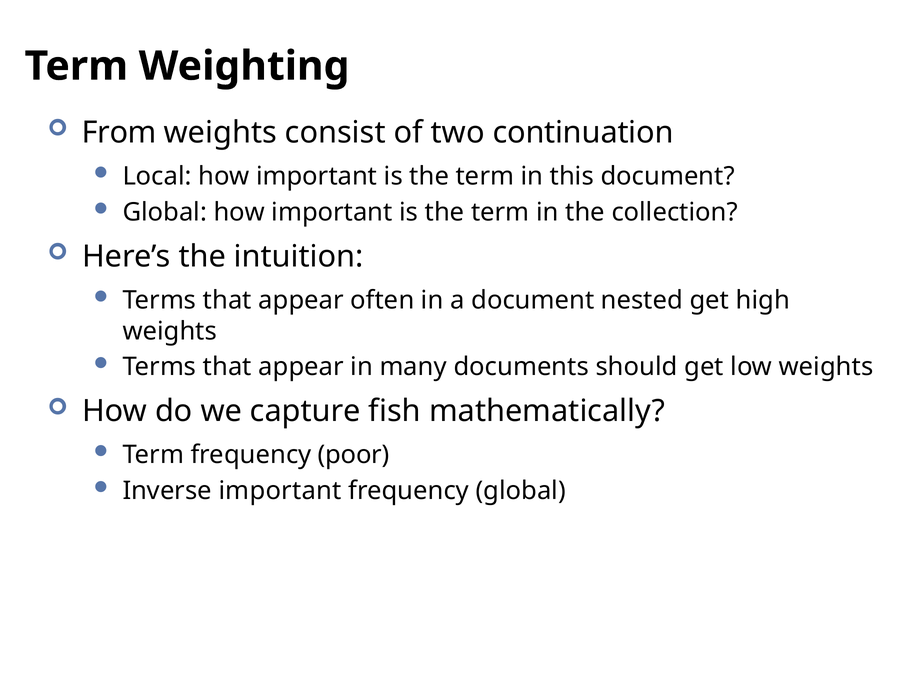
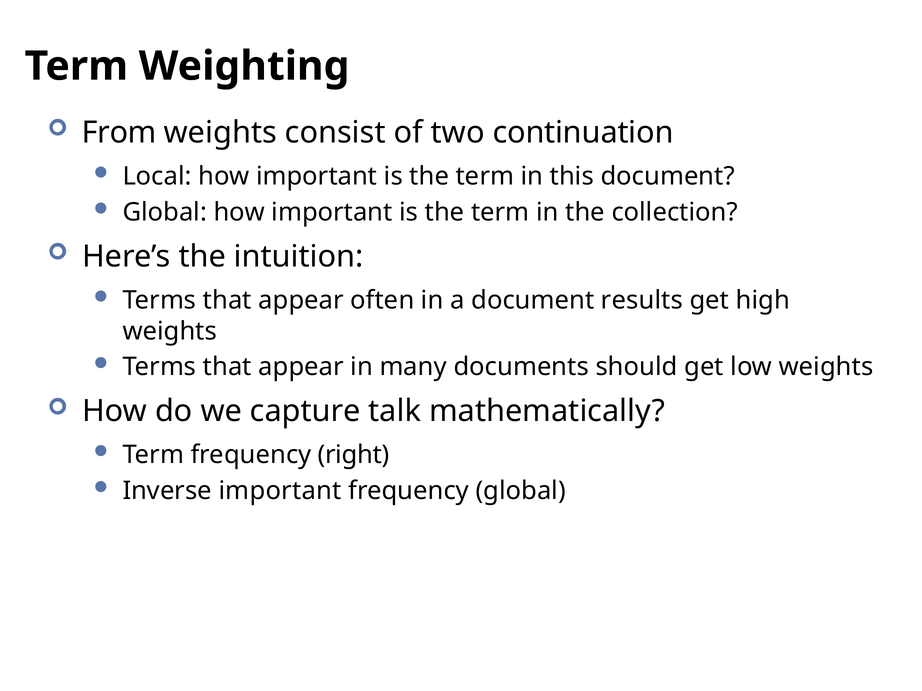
nested: nested -> results (642, 301)
fish: fish -> talk (395, 412)
poor: poor -> right (354, 455)
